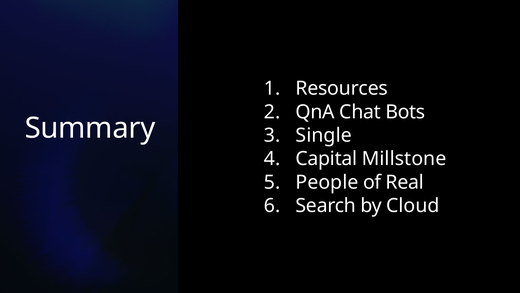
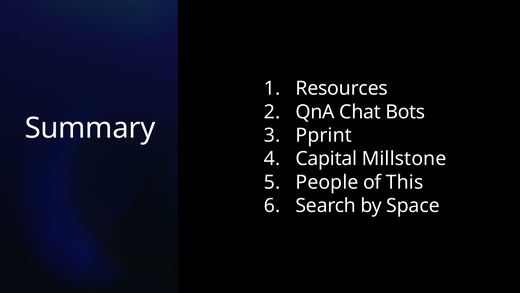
Single: Single -> Pprint (324, 135)
Real: Real -> This (405, 182)
Cloud: Cloud -> Space (413, 205)
